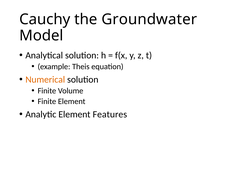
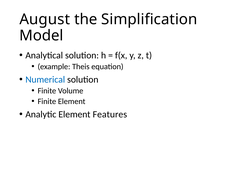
Cauchy: Cauchy -> August (45, 19)
Groundwater: Groundwater -> Simplification (149, 19)
Numerical colour: orange -> blue (45, 79)
